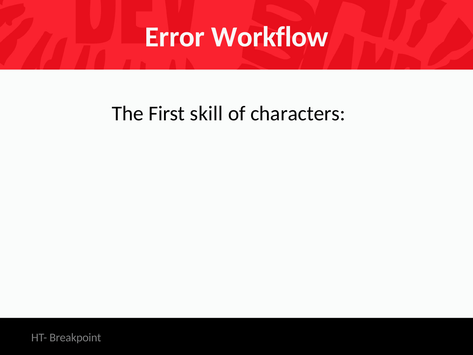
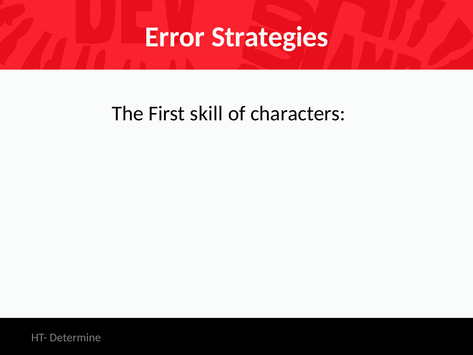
Workflow: Workflow -> Strategies (270, 37)
Breakpoint: Breakpoint -> Determine (75, 337)
